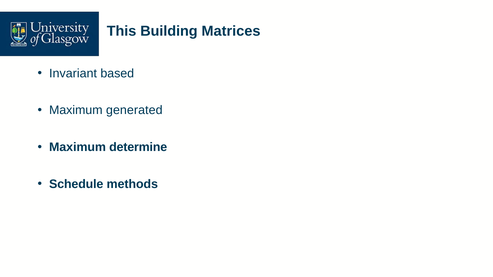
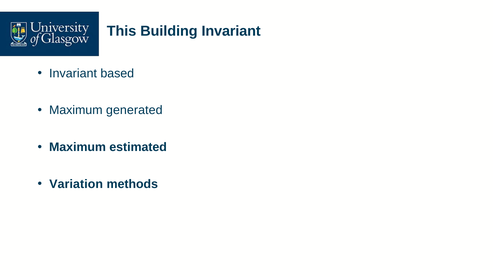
Building Matrices: Matrices -> Invariant (231, 31)
determine: determine -> estimated (138, 147)
Schedule: Schedule -> Variation (76, 184)
